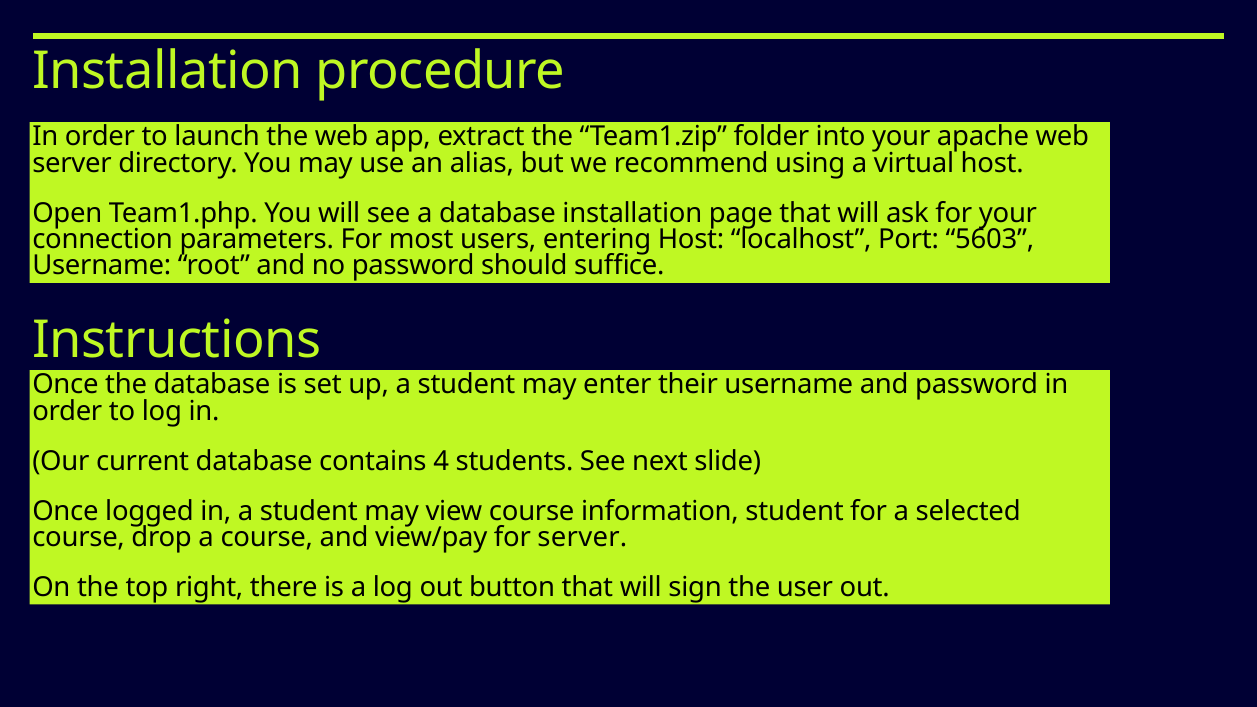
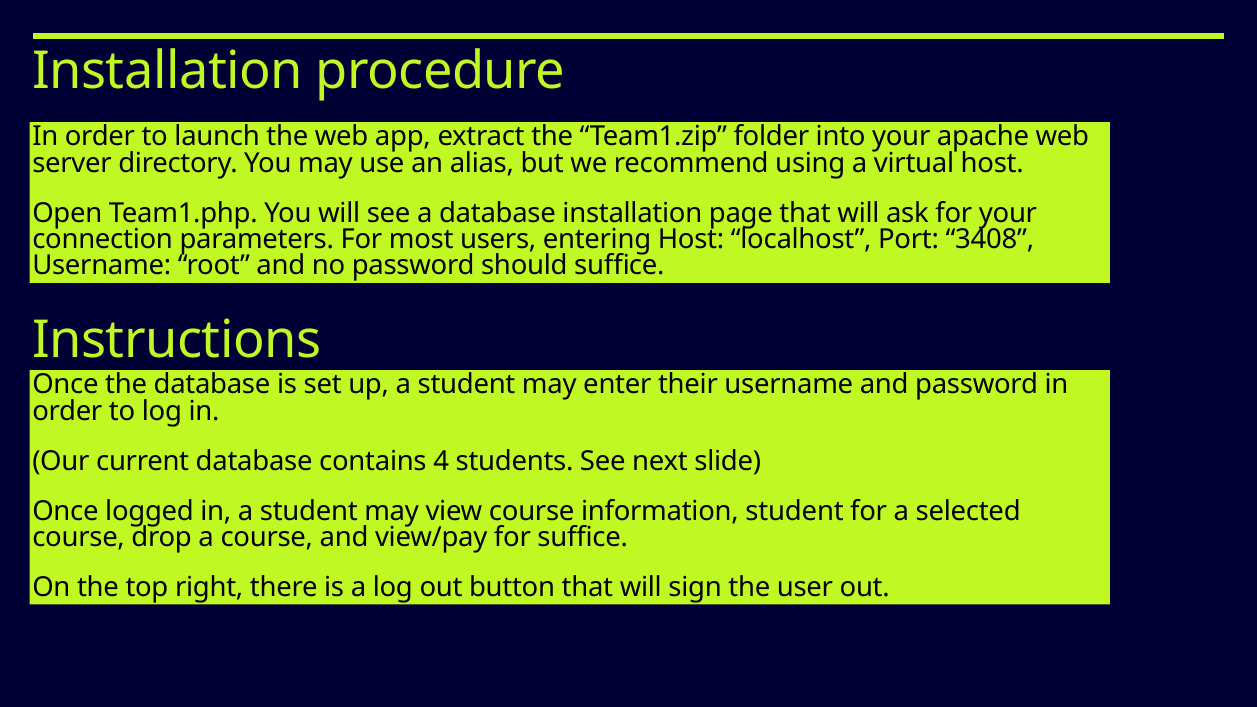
5603: 5603 -> 3408 (990, 239)
for server: server -> suffice (583, 537)
